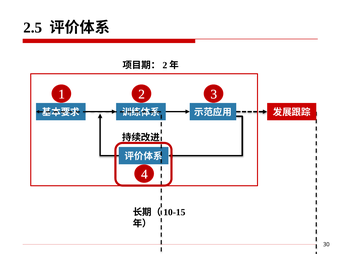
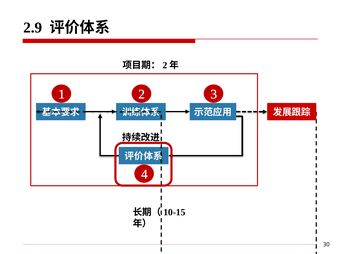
2.5: 2.5 -> 2.9 (33, 28)
